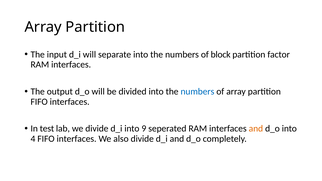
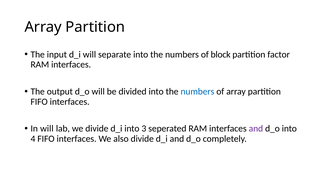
In test: test -> will (47, 129)
9: 9 -> 3 (144, 129)
and colour: orange -> purple (256, 129)
